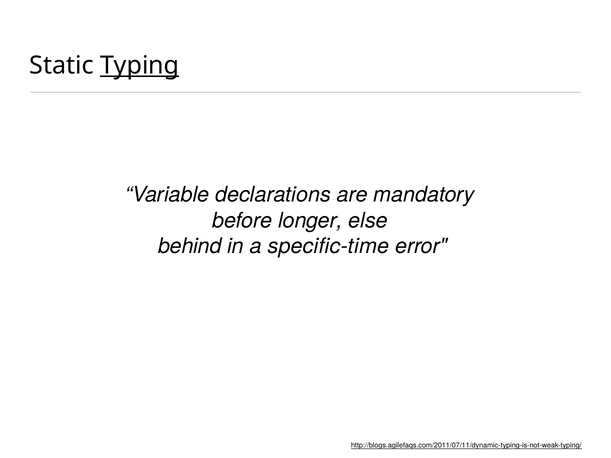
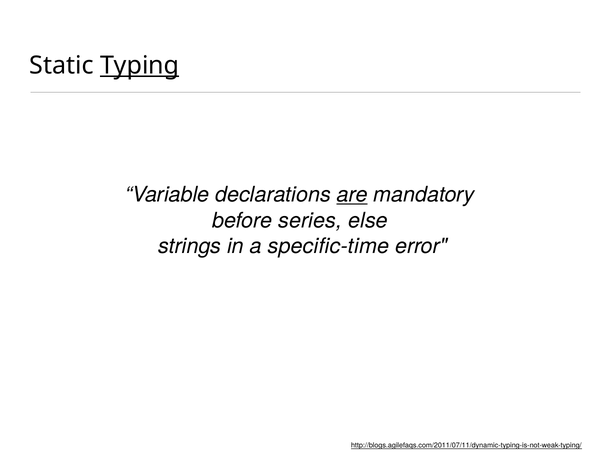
are underline: none -> present (352, 195)
longer: longer -> series (310, 221)
behind: behind -> strings (190, 246)
